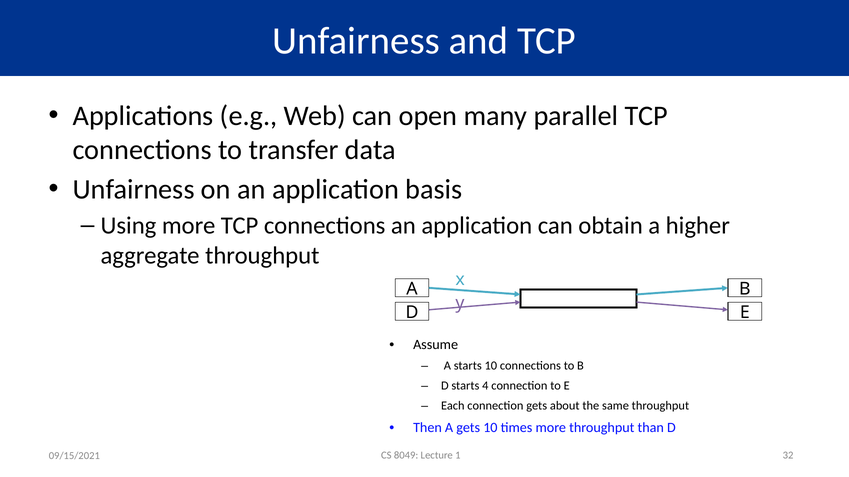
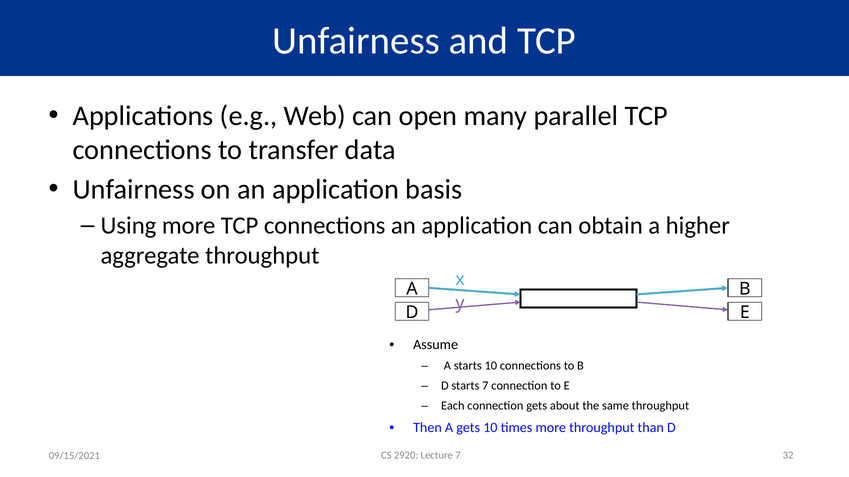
starts 4: 4 -> 7 (485, 386)
8049: 8049 -> 2920 (406, 456)
Lecture 1: 1 -> 7 (458, 456)
